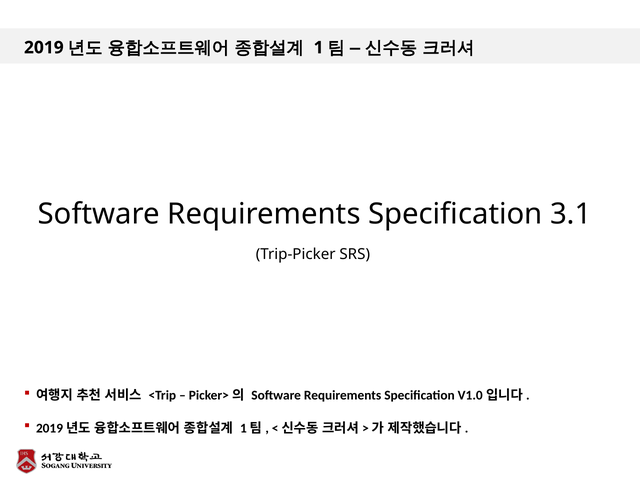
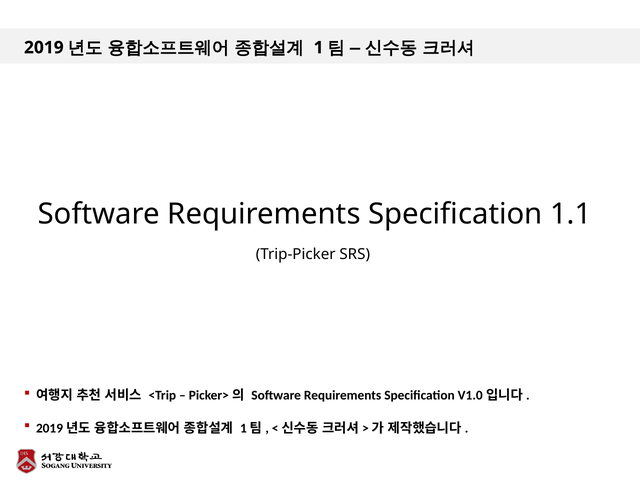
3.1: 3.1 -> 1.1 (571, 214)
